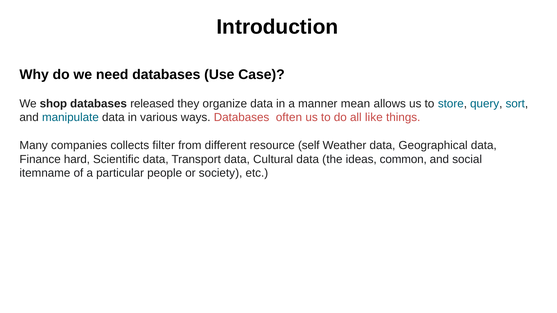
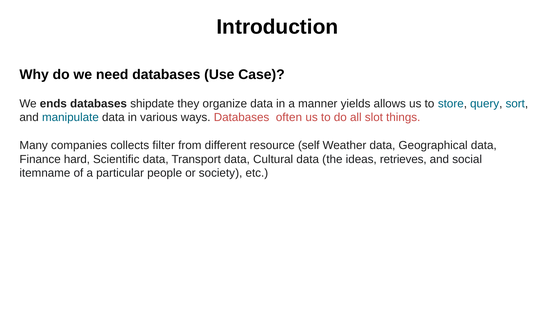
shop: shop -> ends (53, 104)
released: released -> shipdate (152, 104)
mean: mean -> yields (356, 104)
like: like -> slot (374, 118)
common: common -> retrieves (403, 159)
